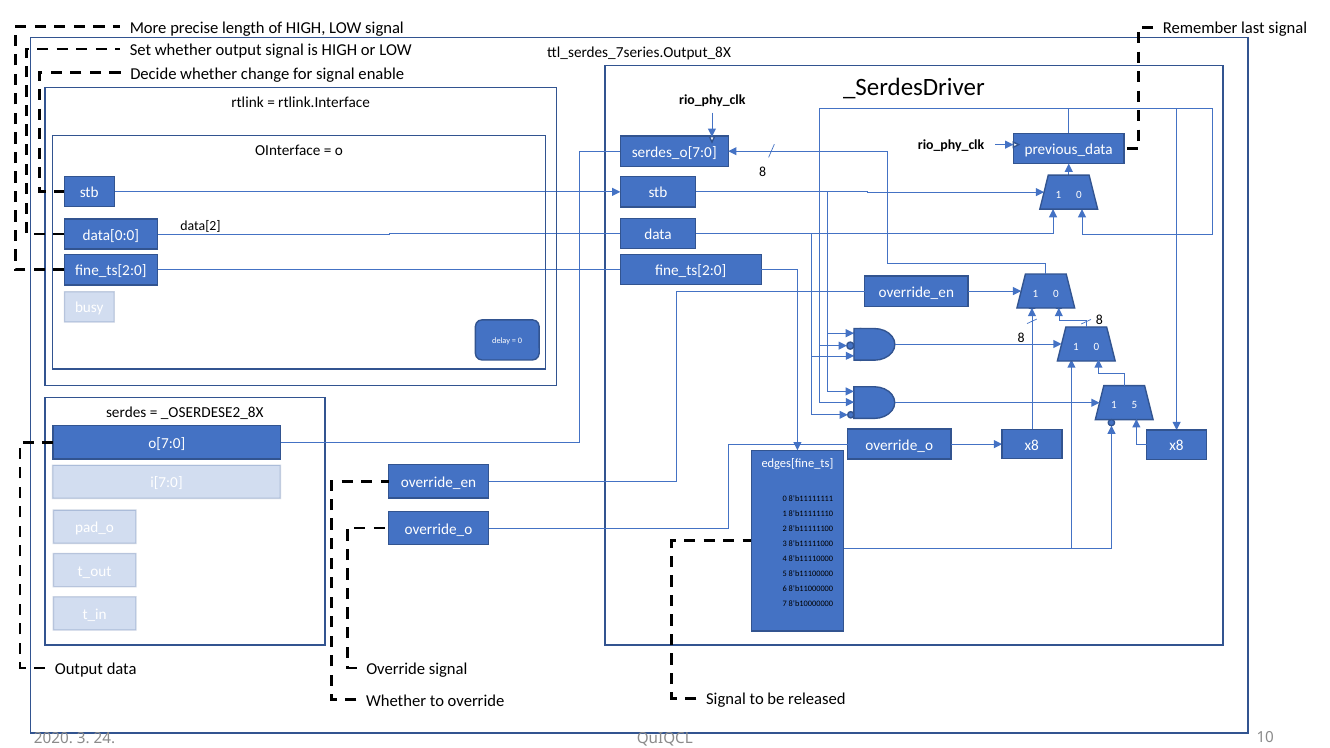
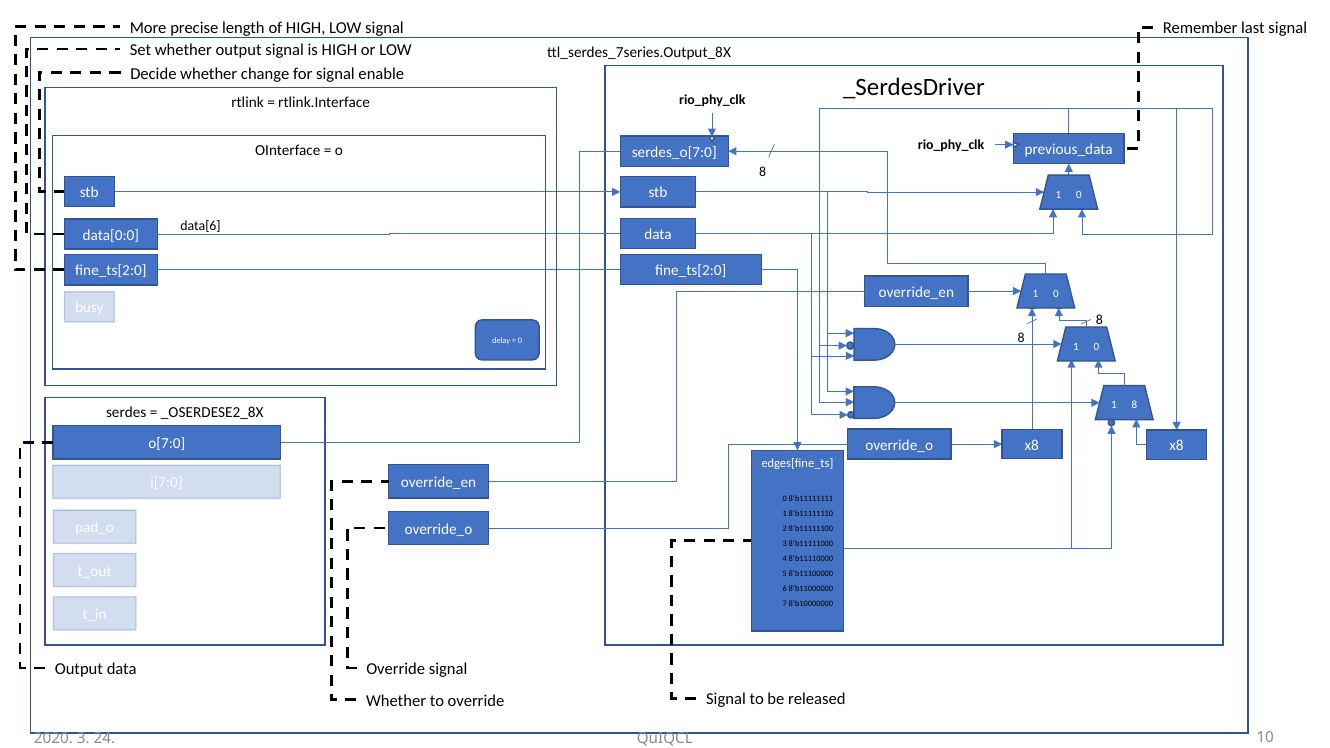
data[2: data[2 -> data[6 (200, 226)
1 5: 5 -> 8 (1134, 405)
